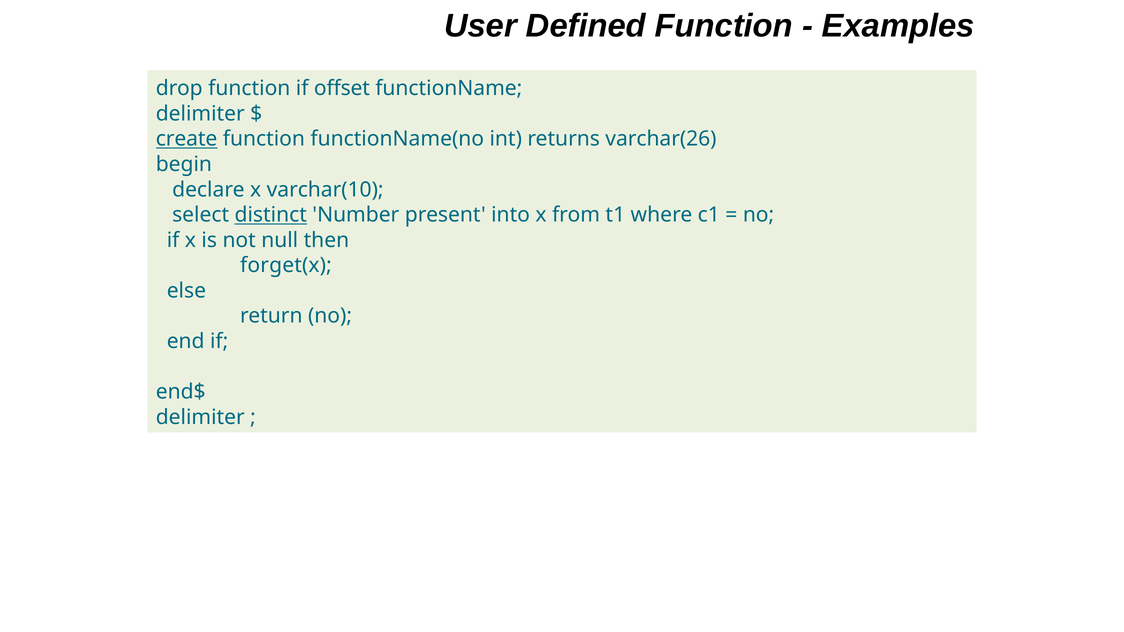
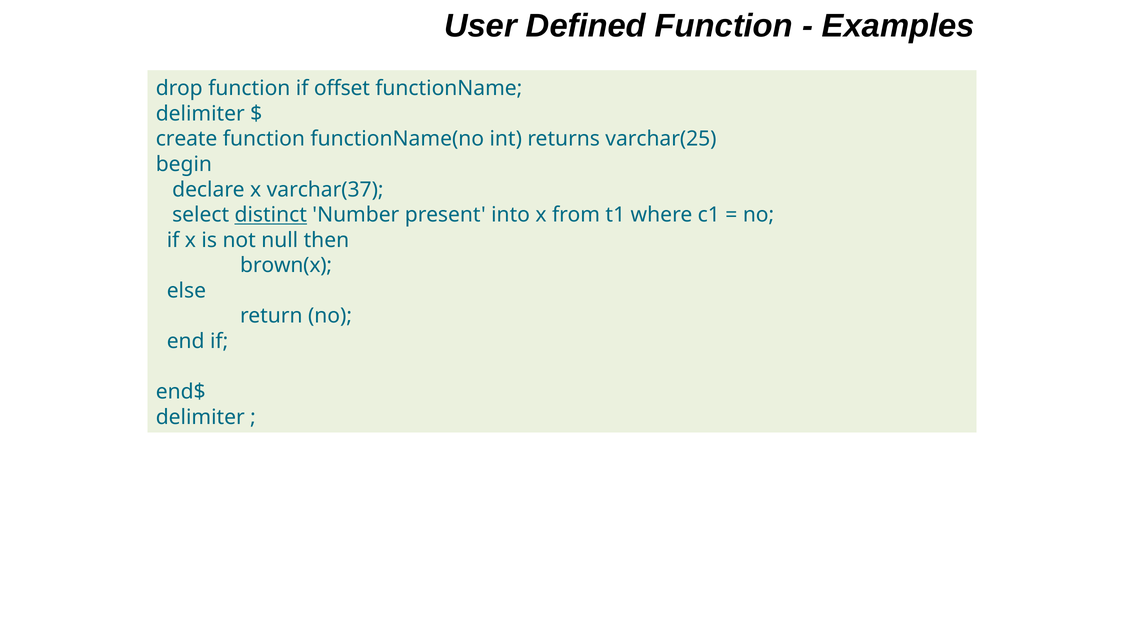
create underline: present -> none (187, 139)
varchar(26: varchar(26 -> varchar(25 (661, 139)
varchar(10: varchar(10 -> varchar(37 (325, 190)
forget(x: forget(x -> brown(x (286, 266)
